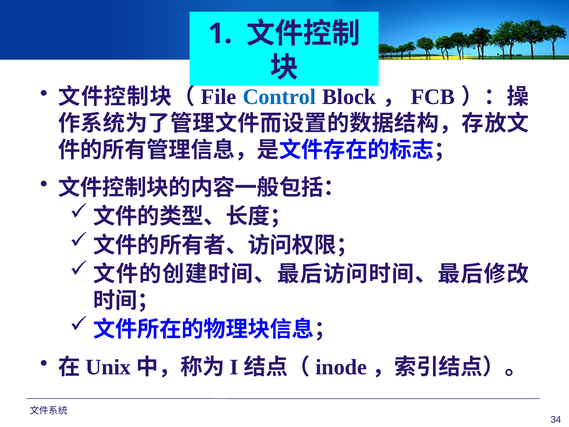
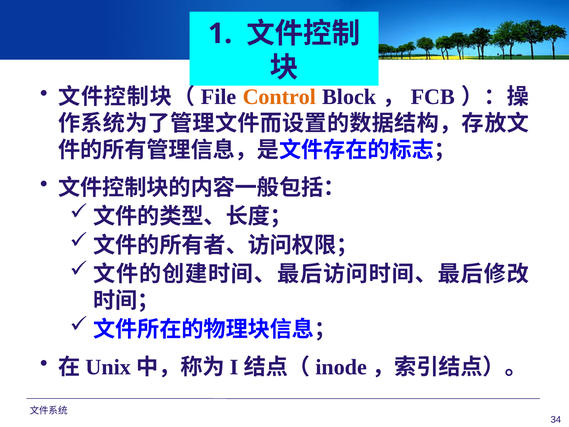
Control colour: blue -> orange (279, 97)
